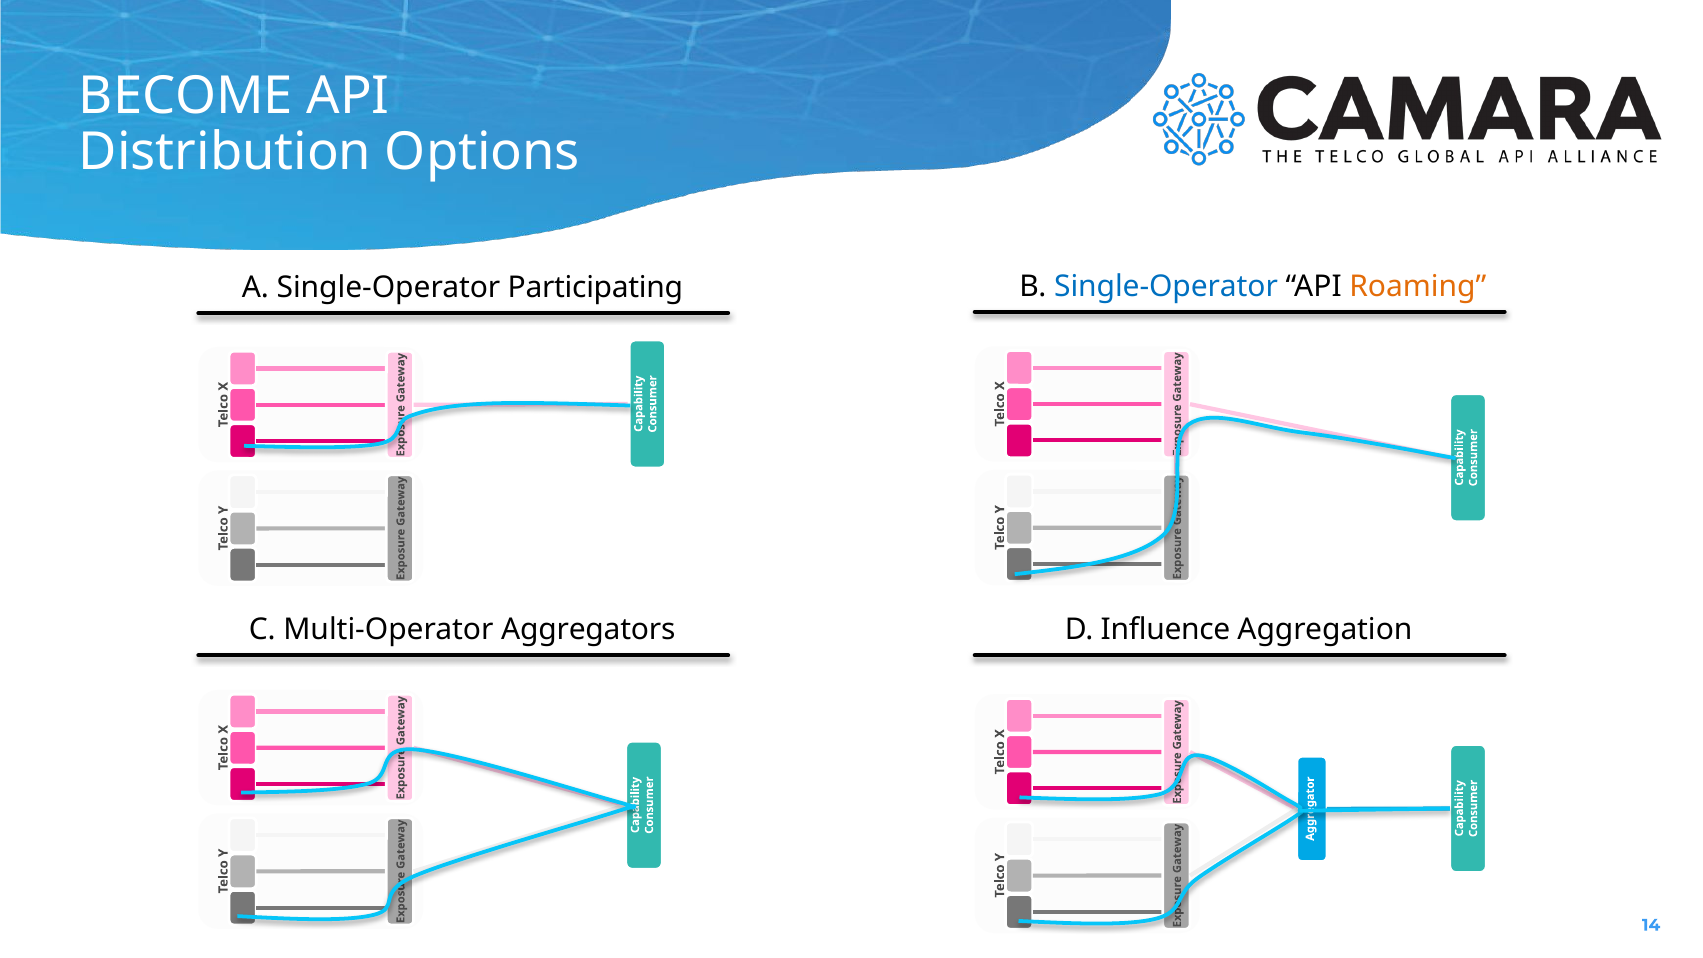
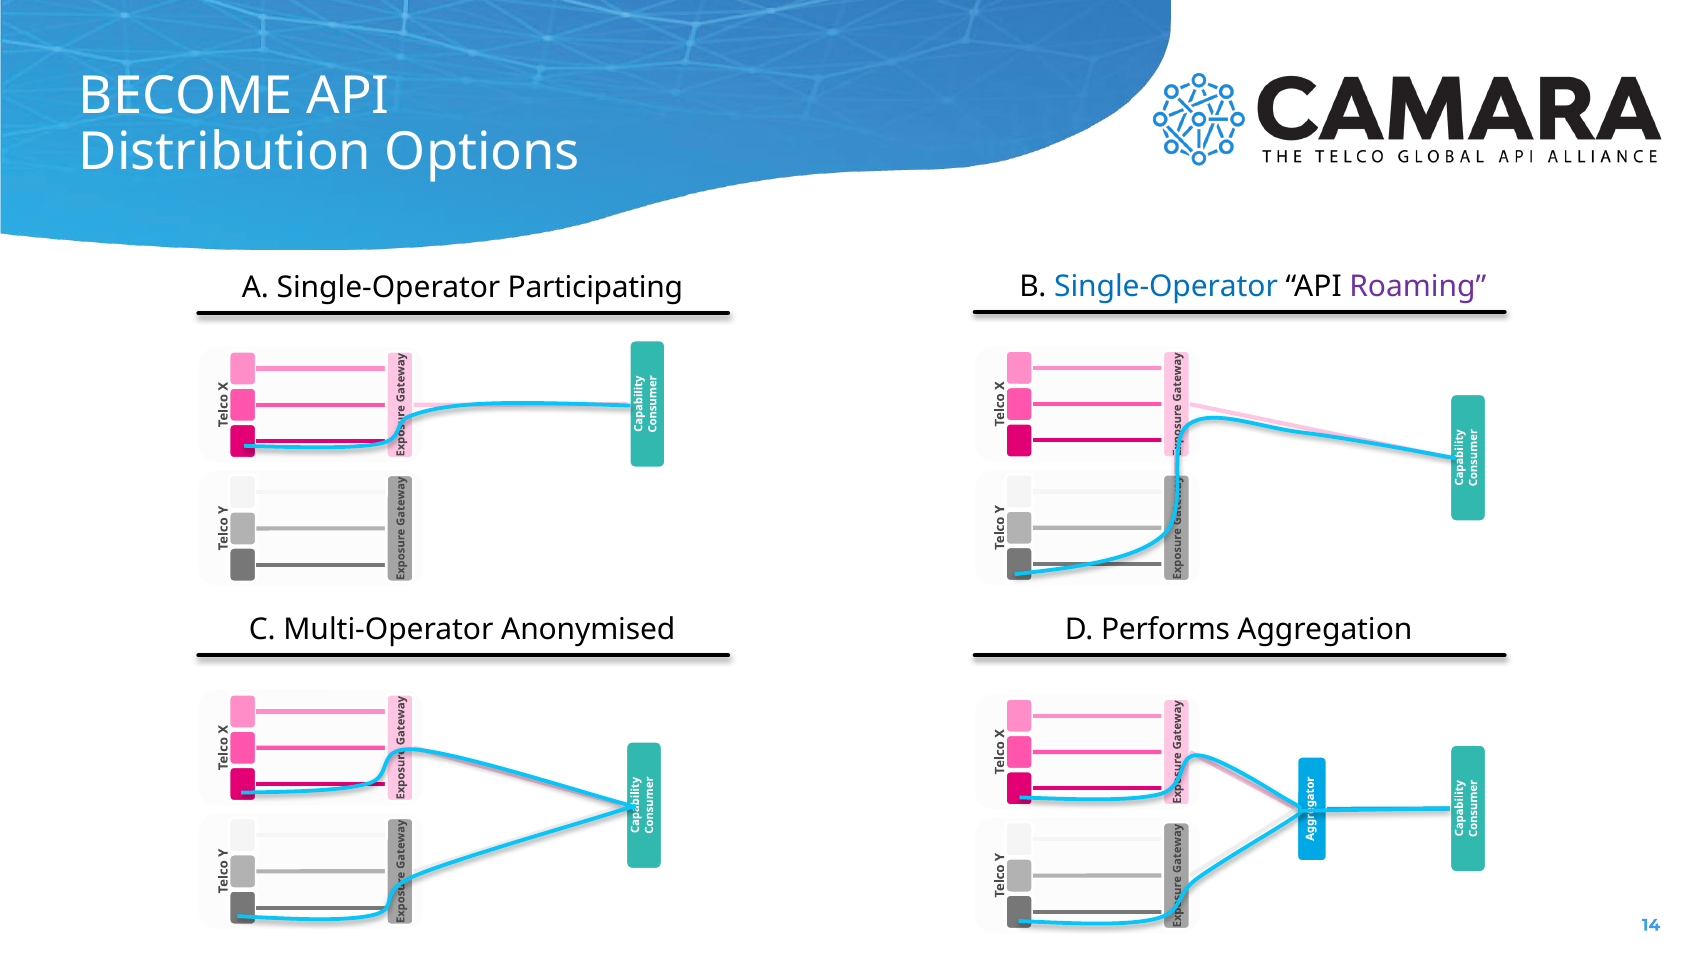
Roaming colour: orange -> purple (1418, 287)
Aggregators: Aggregators -> Anonymised (588, 630)
Influence: Influence -> Performs (1166, 630)
